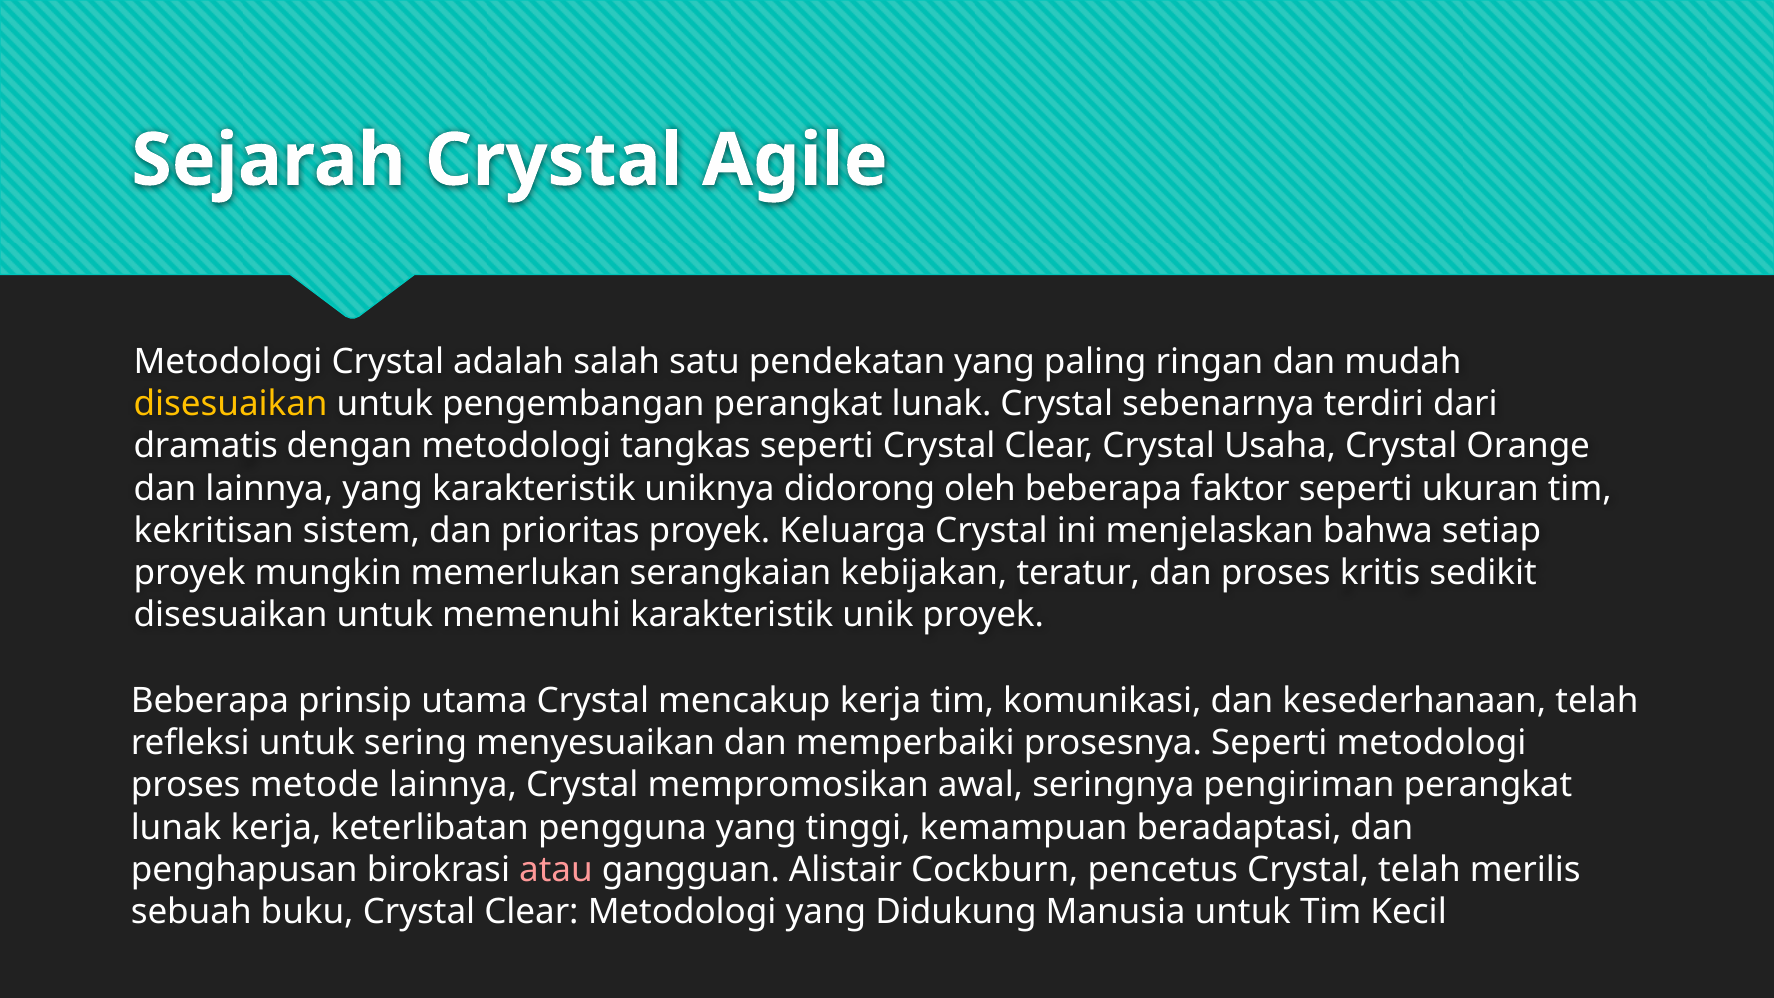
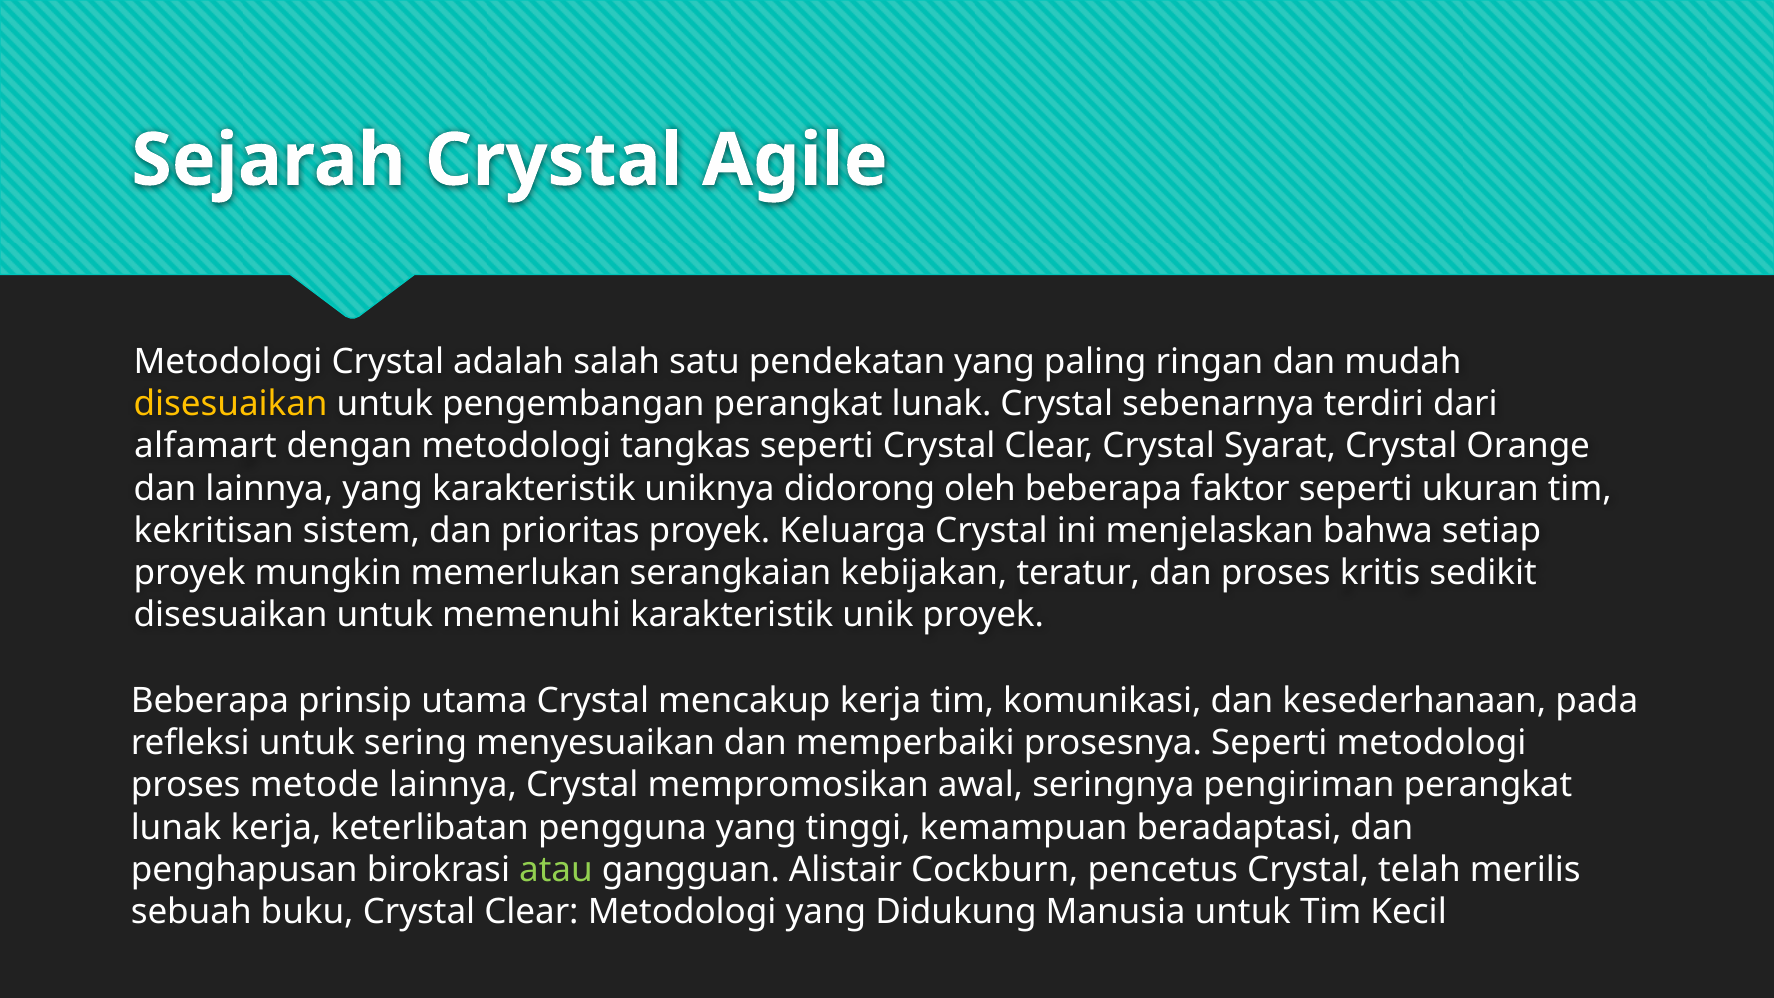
dramatis: dramatis -> alfamart (205, 446)
Usaha: Usaha -> Syarat (1280, 446)
kesederhanaan telah: telah -> pada (1597, 701)
atau colour: pink -> light green (556, 869)
